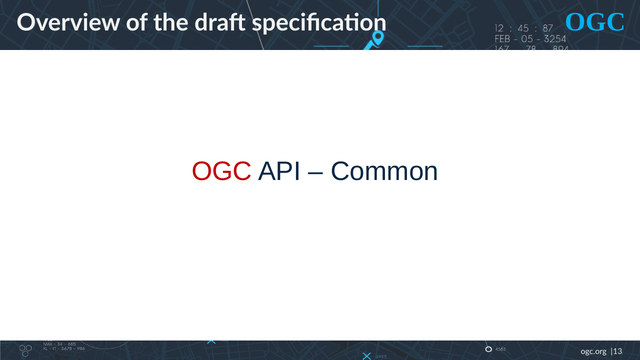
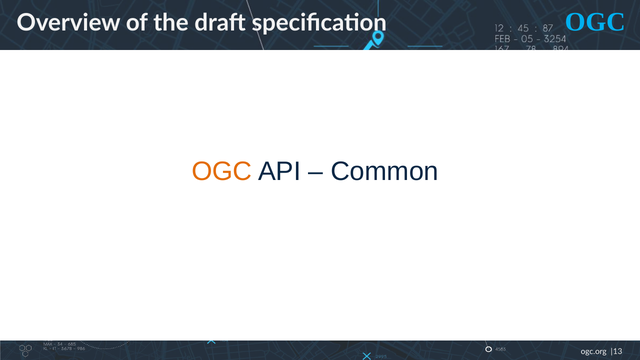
OGC colour: red -> orange (222, 172)
